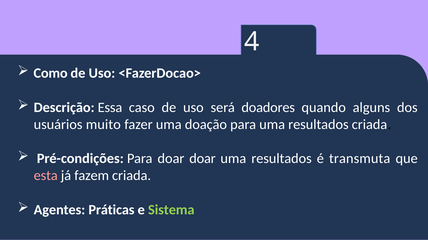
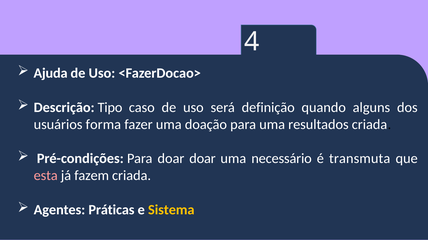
Como: Como -> Ajuda (51, 73)
Essa: Essa -> Tipo (110, 108)
doadores: doadores -> definição (268, 108)
muito: muito -> forma (103, 125)
resultados: resultados -> necessário (282, 159)
Sistema colour: light green -> yellow (171, 210)
